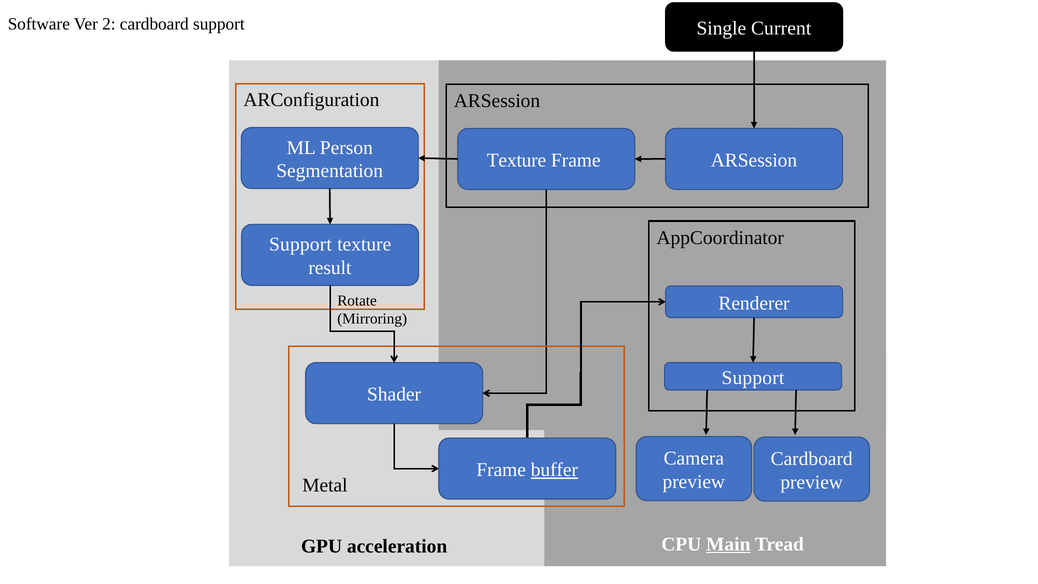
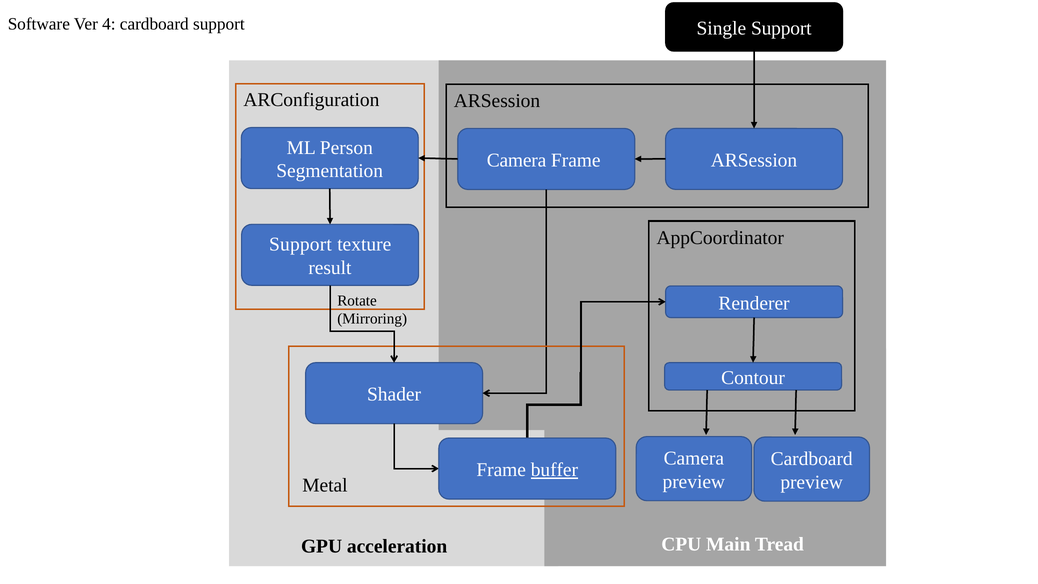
2: 2 -> 4 (109, 24)
Single Current: Current -> Support (781, 28)
Texture: Texture -> Camera (517, 160)
Support: Support -> Contour (753, 378)
Main underline: present -> none (728, 544)
